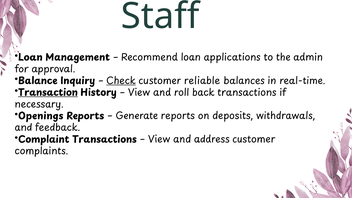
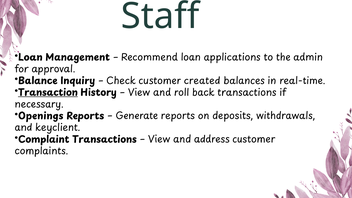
Check underline: present -> none (121, 81)
reliable: reliable -> created (202, 81)
feedback: feedback -> keyclient (58, 128)
